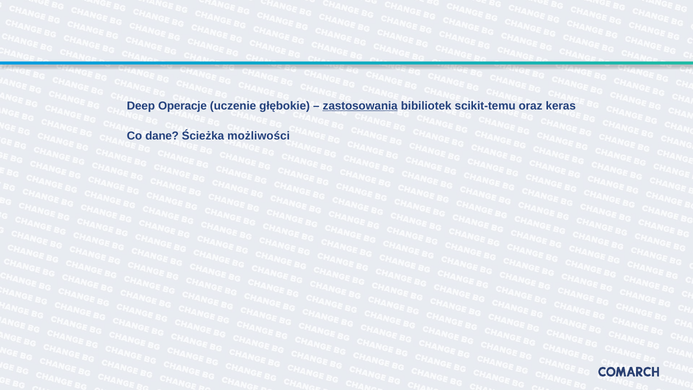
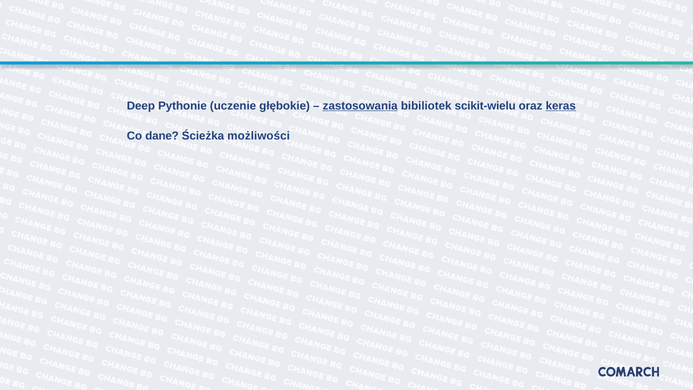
Operacje: Operacje -> Pythonie (182, 106)
scikit-temu: scikit-temu -> scikit-wielu (485, 106)
keras underline: none -> present (561, 106)
